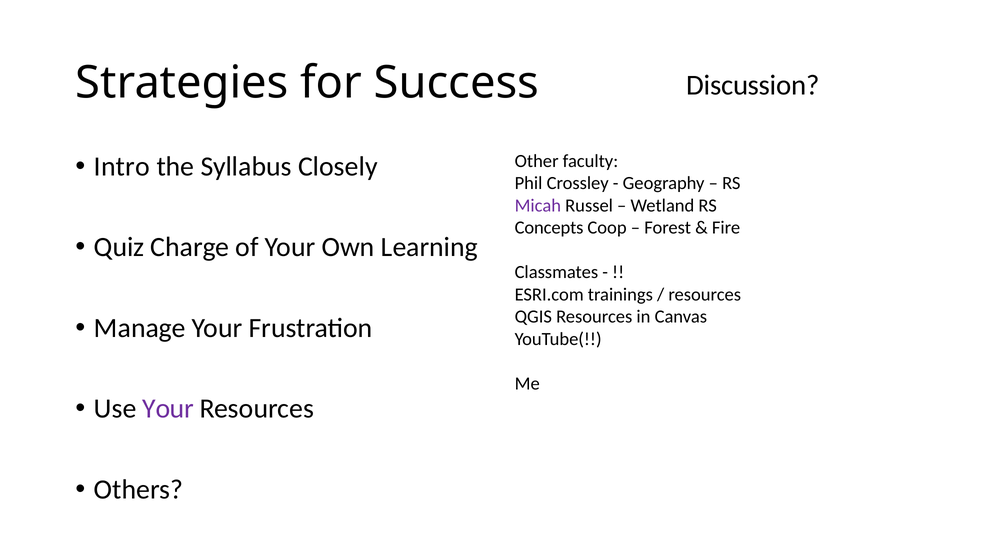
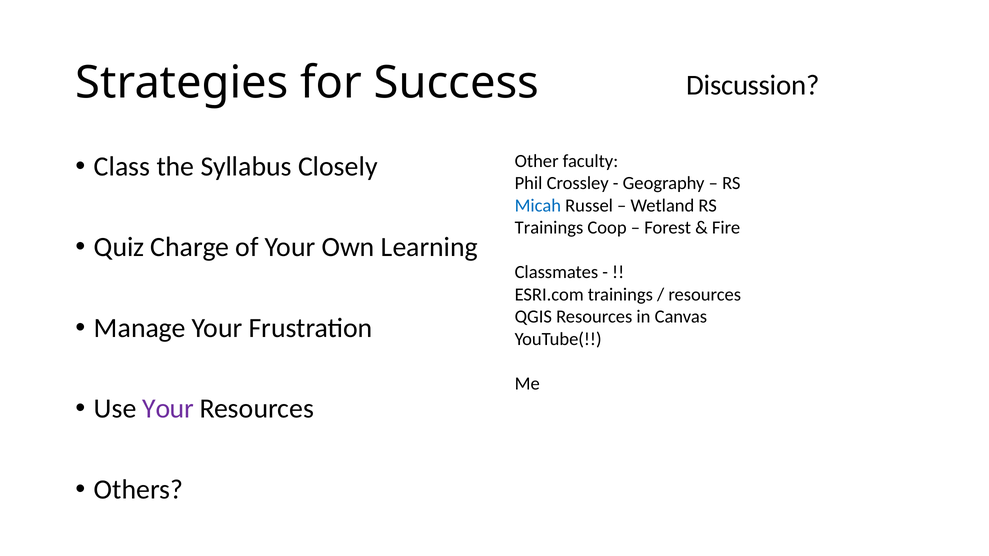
Intro: Intro -> Class (122, 167)
Micah colour: purple -> blue (538, 206)
Concepts: Concepts -> Trainings (549, 228)
